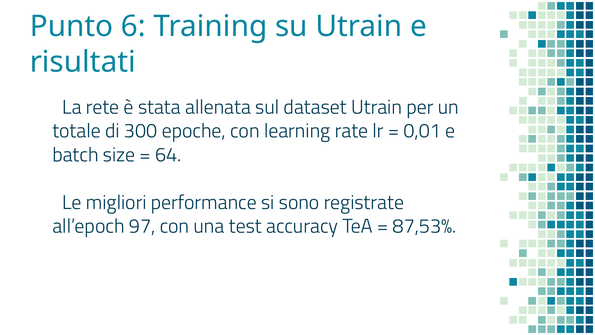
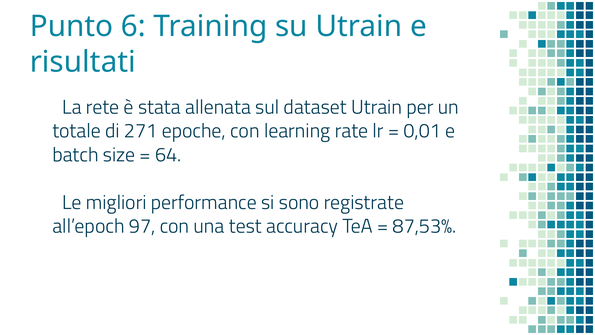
300: 300 -> 271 (141, 131)
